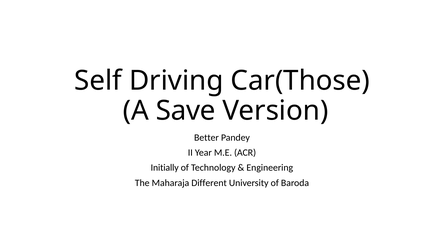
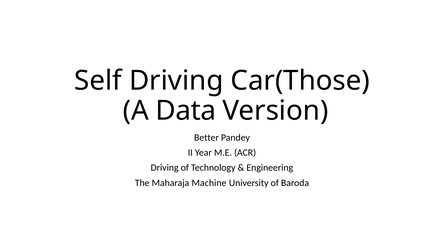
Save: Save -> Data (186, 111)
Initially: Initially -> Driving (165, 168)
Different: Different -> Machine (209, 183)
